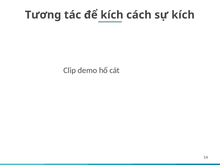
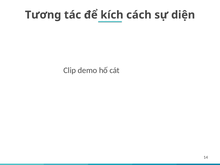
sự kích: kích -> diện (183, 15)
